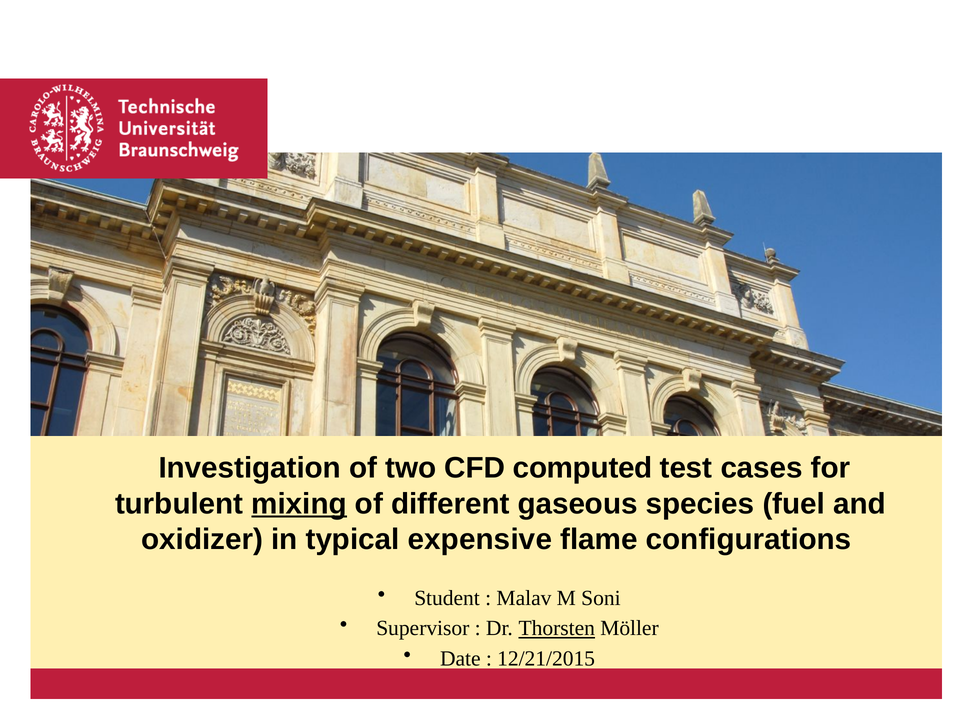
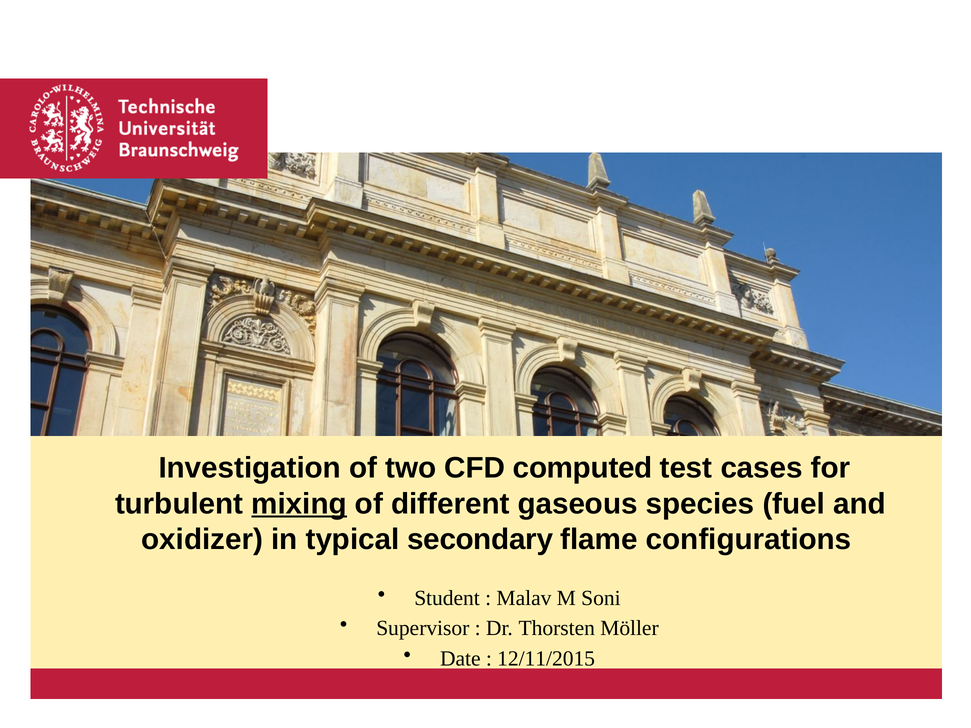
expensive: expensive -> secondary (480, 540)
Thorsten underline: present -> none (557, 629)
12/21/2015: 12/21/2015 -> 12/11/2015 (546, 659)
